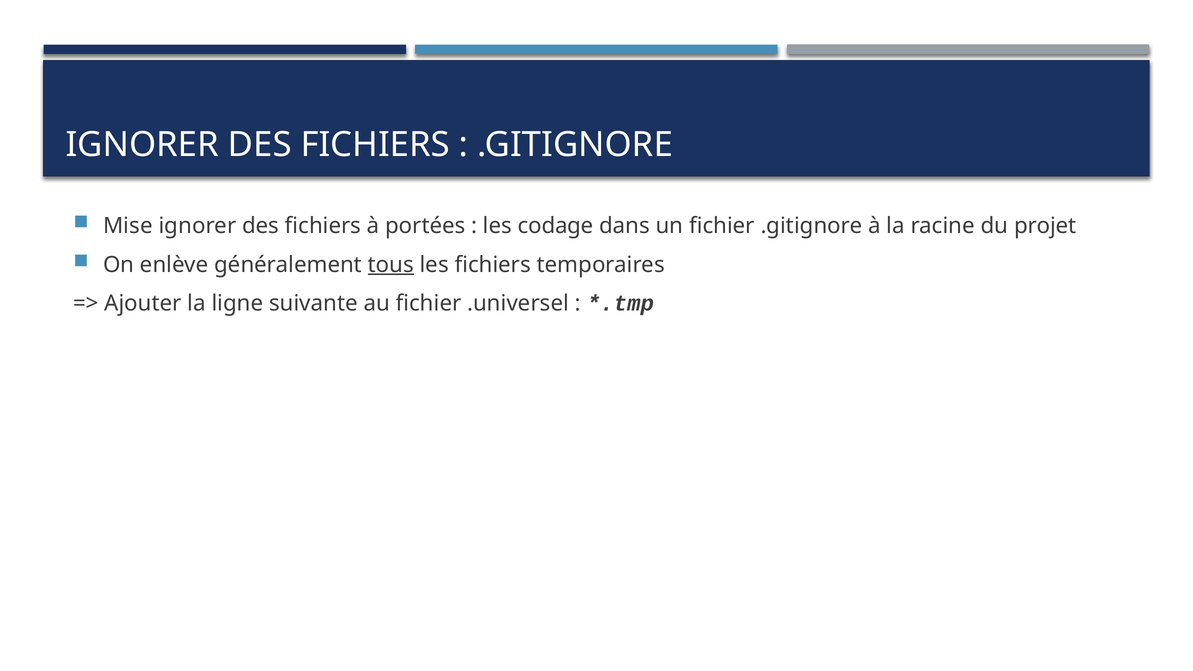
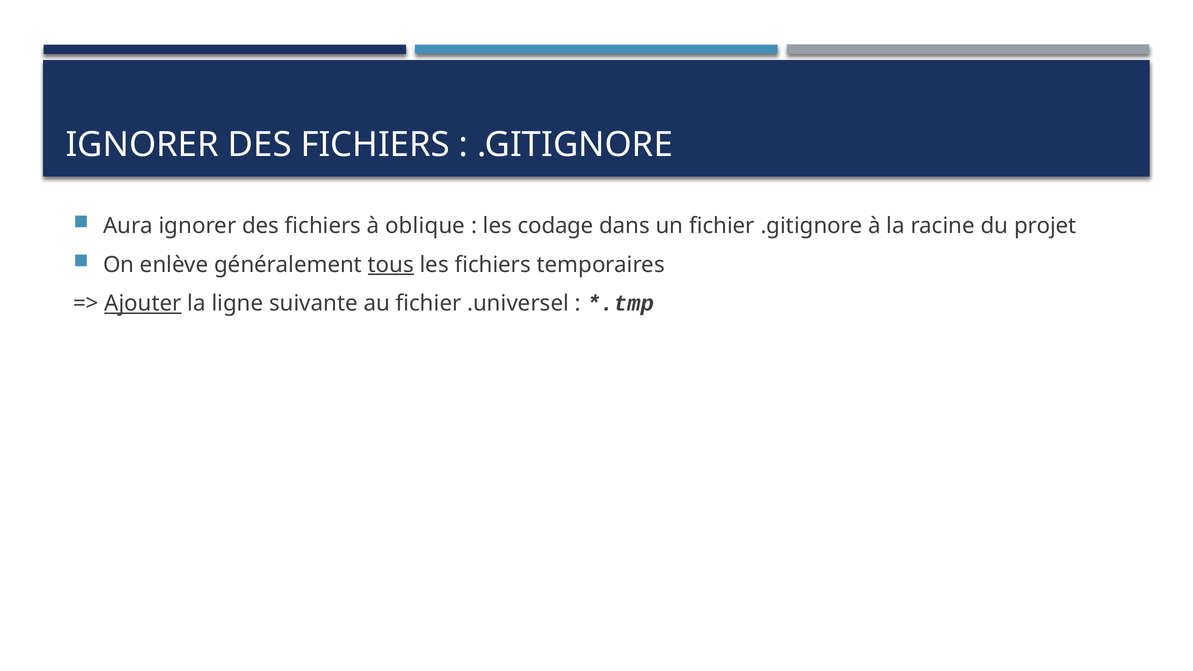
Mise: Mise -> Aura (128, 226)
portées: portées -> oblique (425, 226)
Ajouter underline: none -> present (143, 303)
